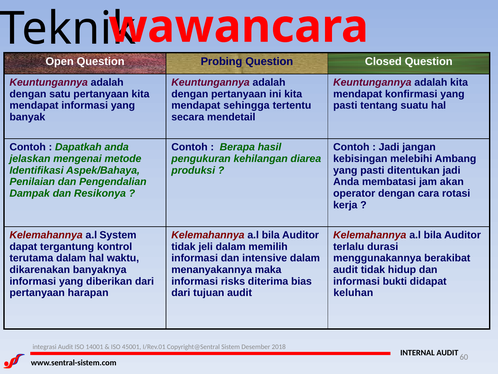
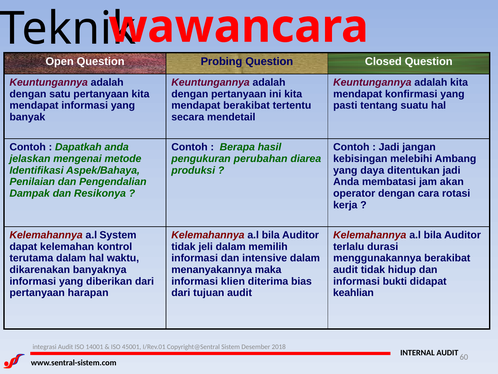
mendapat sehingga: sehingga -> berakibat (247, 105)
kehilangan: kehilangan -> perubahan (261, 159)
pasti: pasti -> daya (372, 170)
tergantung: tergantung -> kelemahan (67, 246)
risks: risks -> klien (233, 281)
keluhan: keluhan -> keahlian (353, 292)
